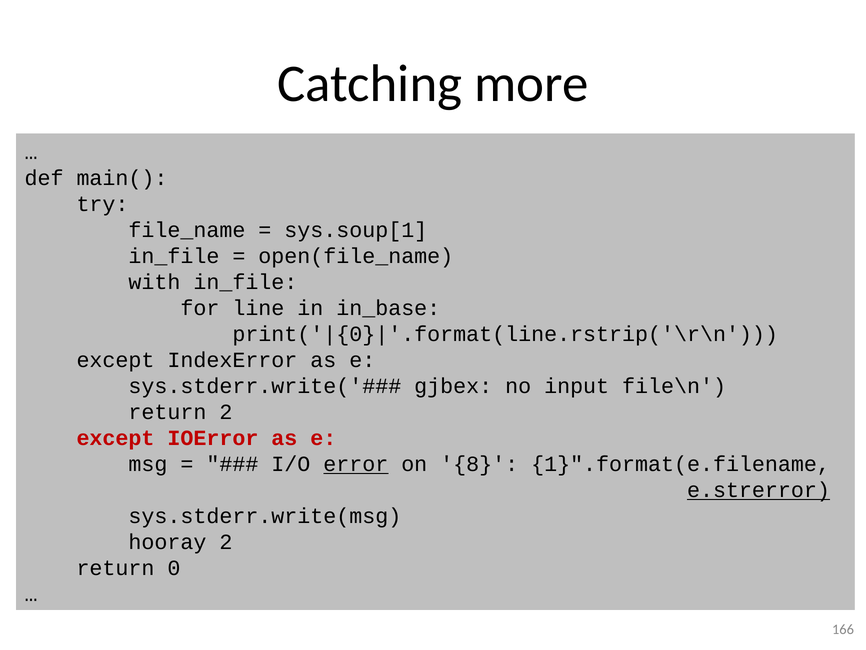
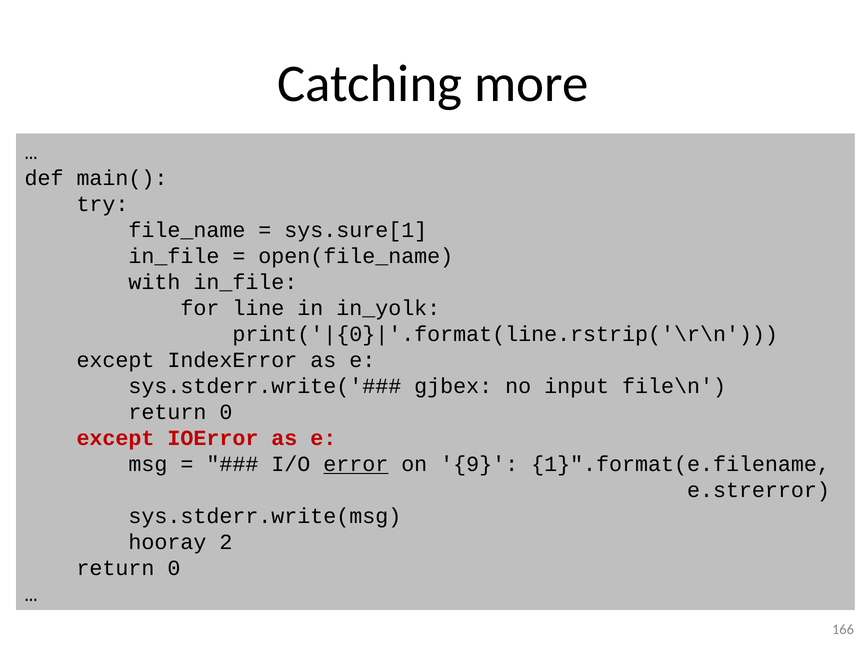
sys.soup[1: sys.soup[1 -> sys.sure[1 (356, 230)
in_base: in_base -> in_yolk (388, 308)
2: 2 -> 0 (226, 412)
8: 8 -> 9 (479, 464)
e.strerror underline: present -> none (758, 490)
